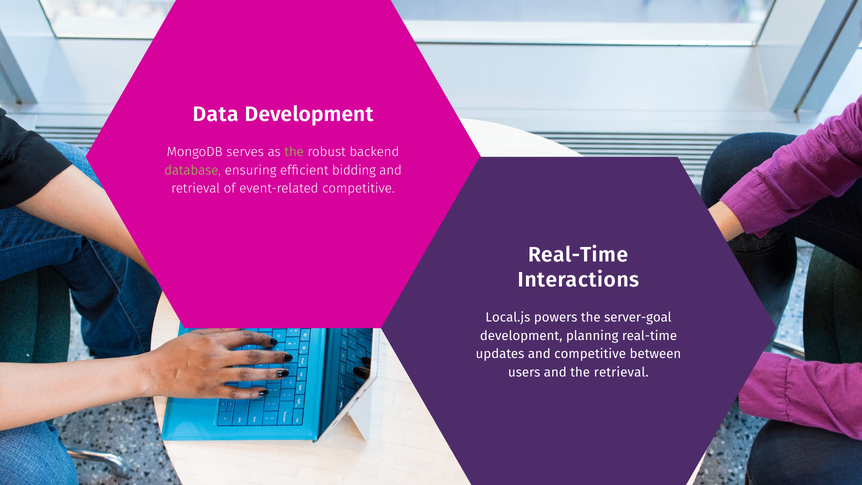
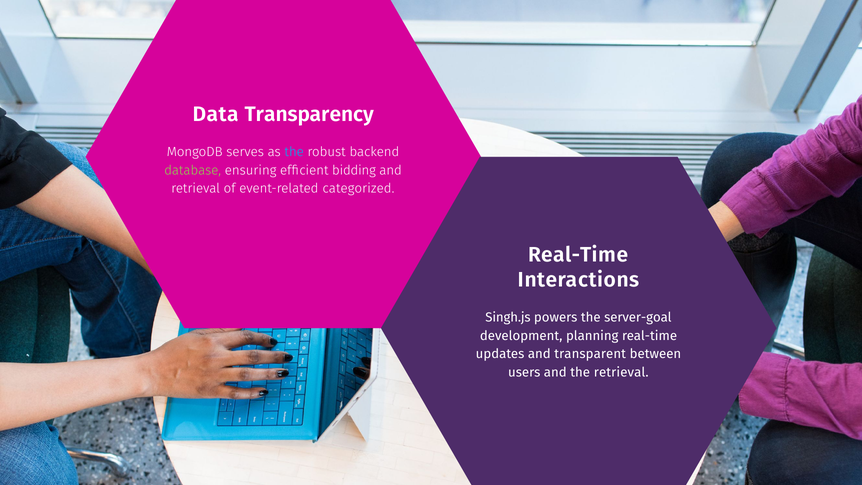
Data Development: Development -> Transparency (309, 114)
the colour: light green -> light blue (294, 152)
event-related competitive: competitive -> categorized (358, 189)
Local.js: Local.js -> Singh.js (508, 317)
and competitive: competitive -> transparent (590, 354)
